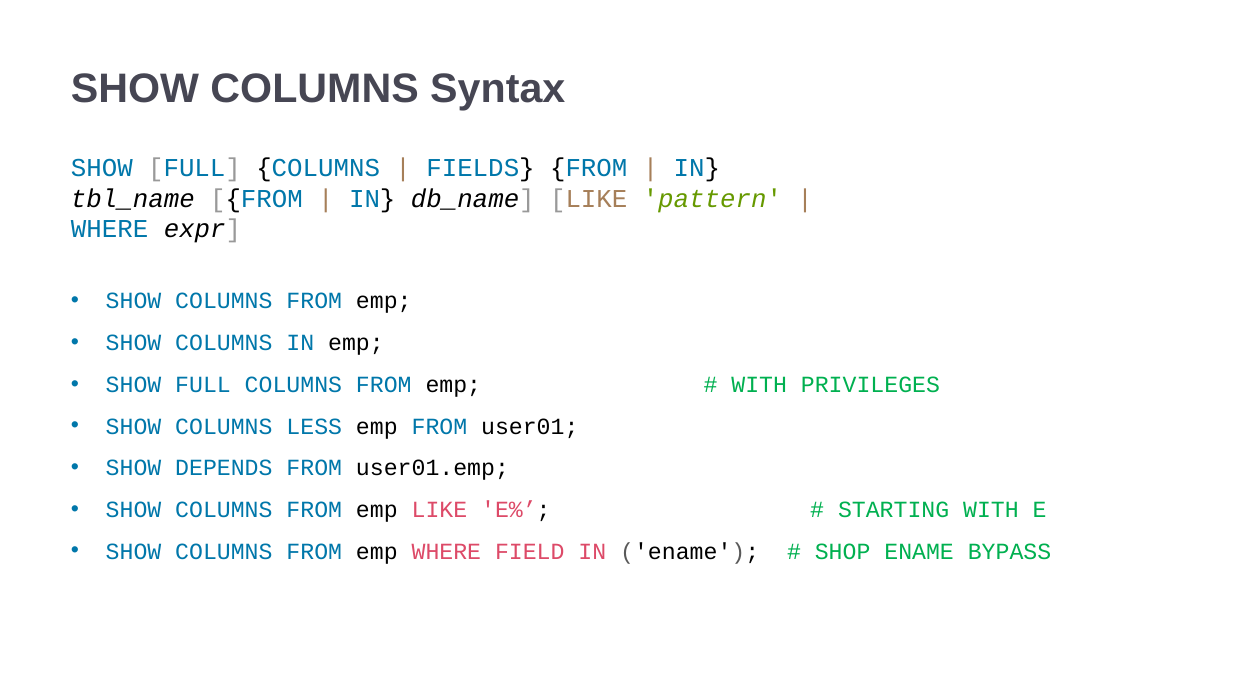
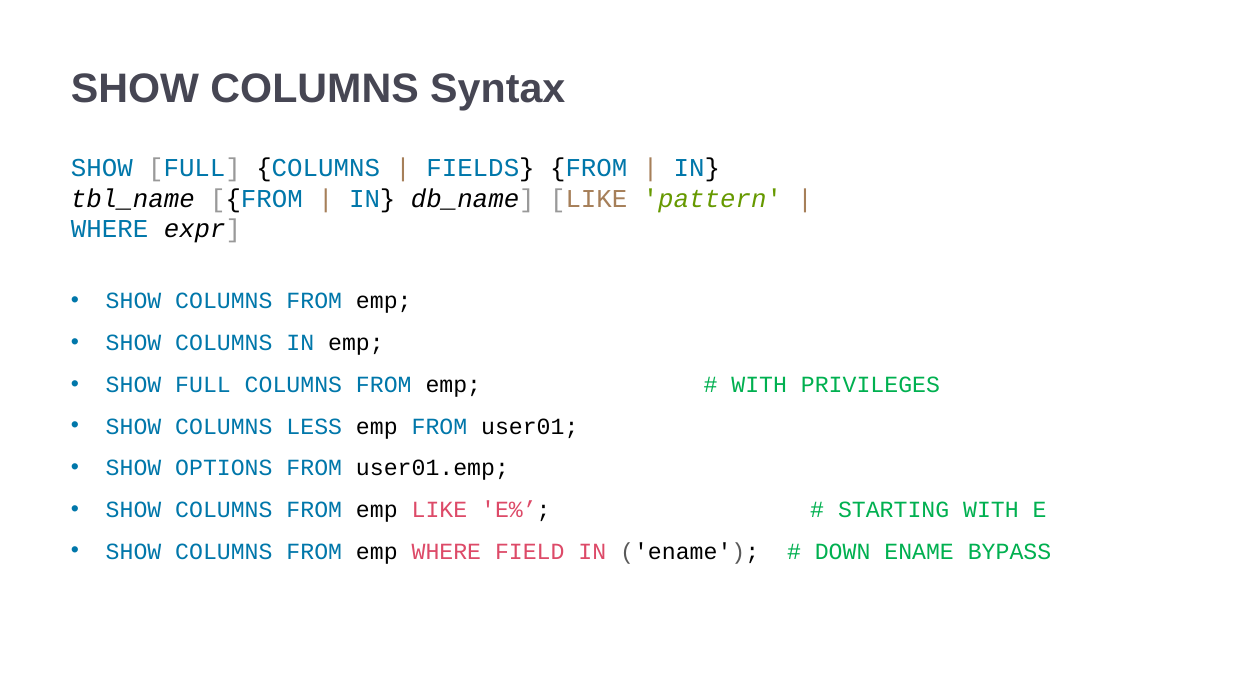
DEPENDS: DEPENDS -> OPTIONS (224, 468)
SHOP: SHOP -> DOWN (843, 552)
